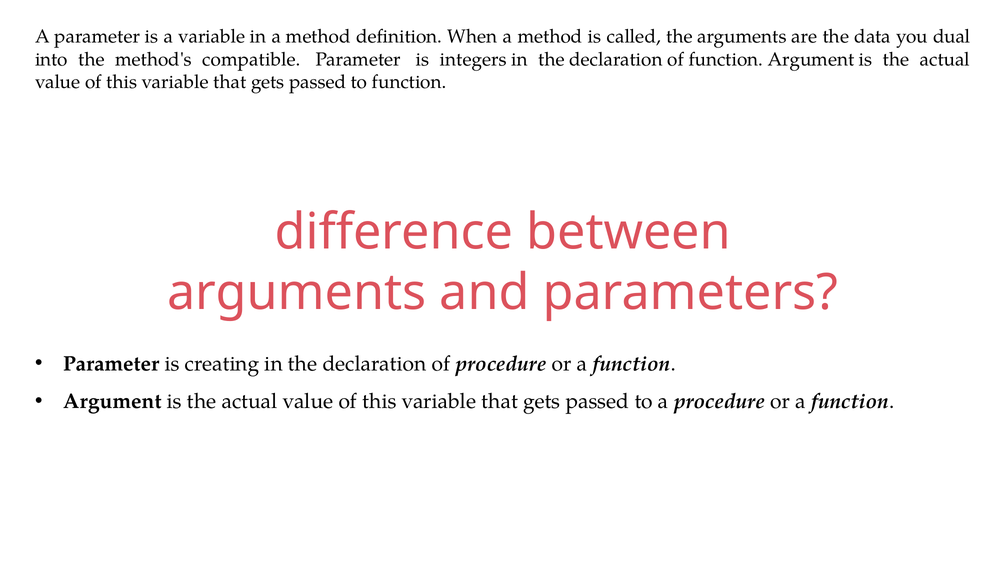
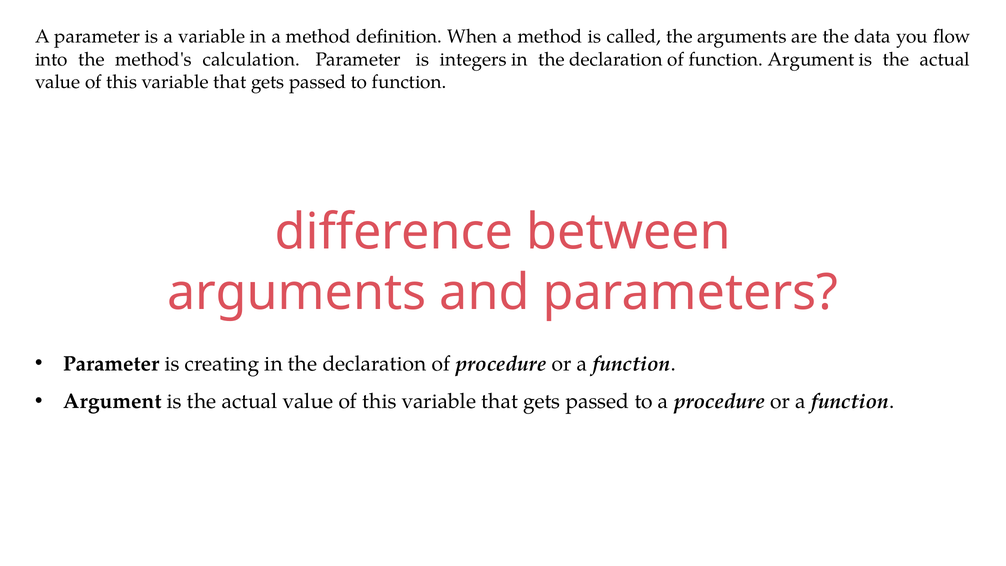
dual: dual -> flow (952, 37)
compatible: compatible -> calculation (251, 59)
